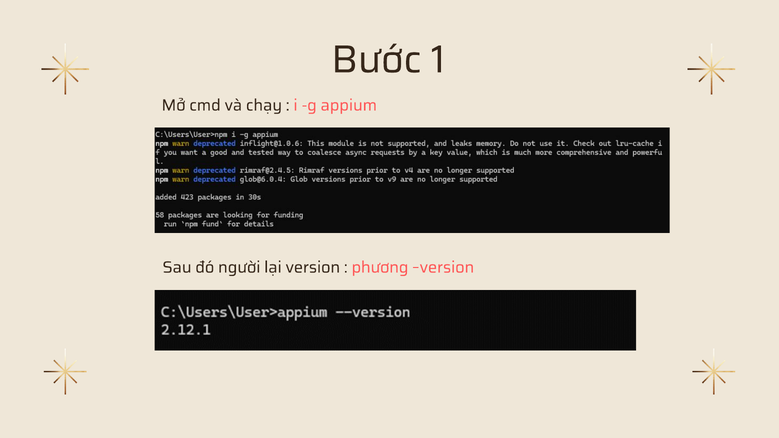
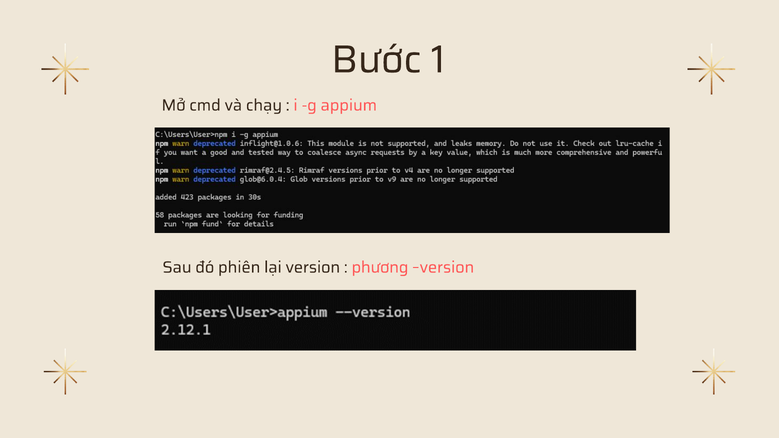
người: người -> phiên (239, 267)
